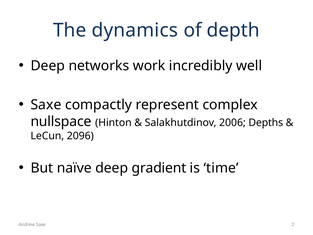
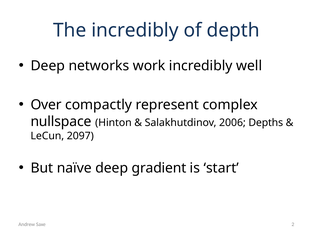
The dynamics: dynamics -> incredibly (135, 30)
Saxe: Saxe -> Over (46, 105)
2096: 2096 -> 2097 (80, 136)
time: time -> start (221, 168)
